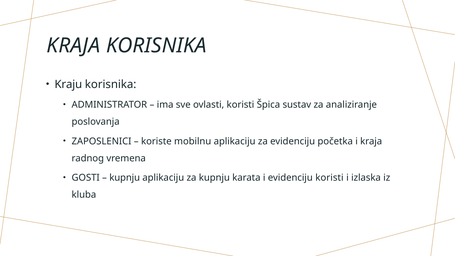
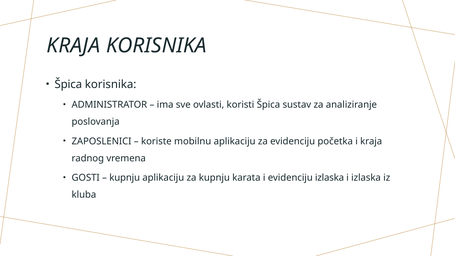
Kraju: Kraju -> Špica (68, 84)
evidenciju koristi: koristi -> izlaska (330, 178)
